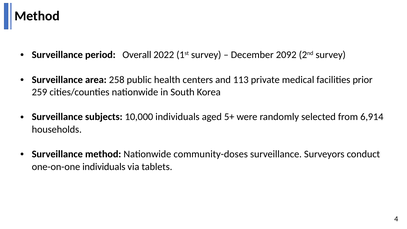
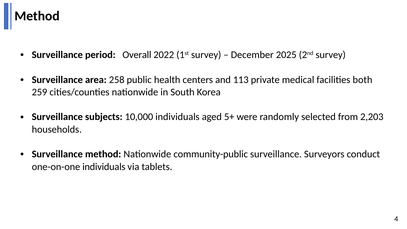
2092: 2092 -> 2025 (286, 55)
prior: prior -> both (363, 80)
6,914: 6,914 -> 2,203 (372, 117)
community-doses: community-doses -> community-public (211, 154)
